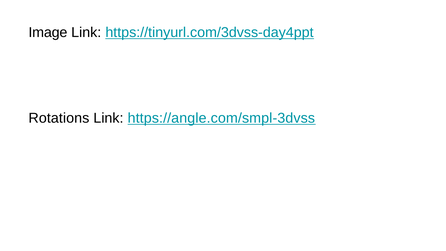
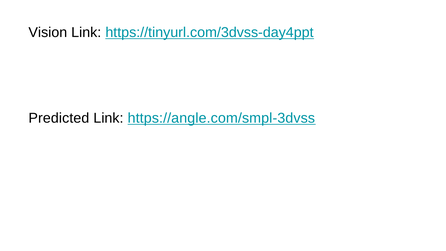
Image: Image -> Vision (48, 32)
Rotations: Rotations -> Predicted (59, 118)
